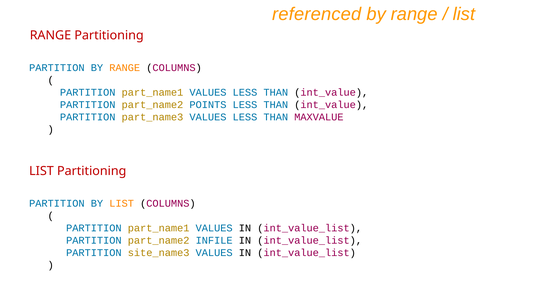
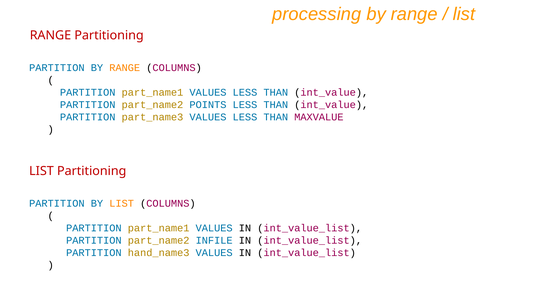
referenced: referenced -> processing (317, 14)
site_name3: site_name3 -> hand_name3 (159, 253)
